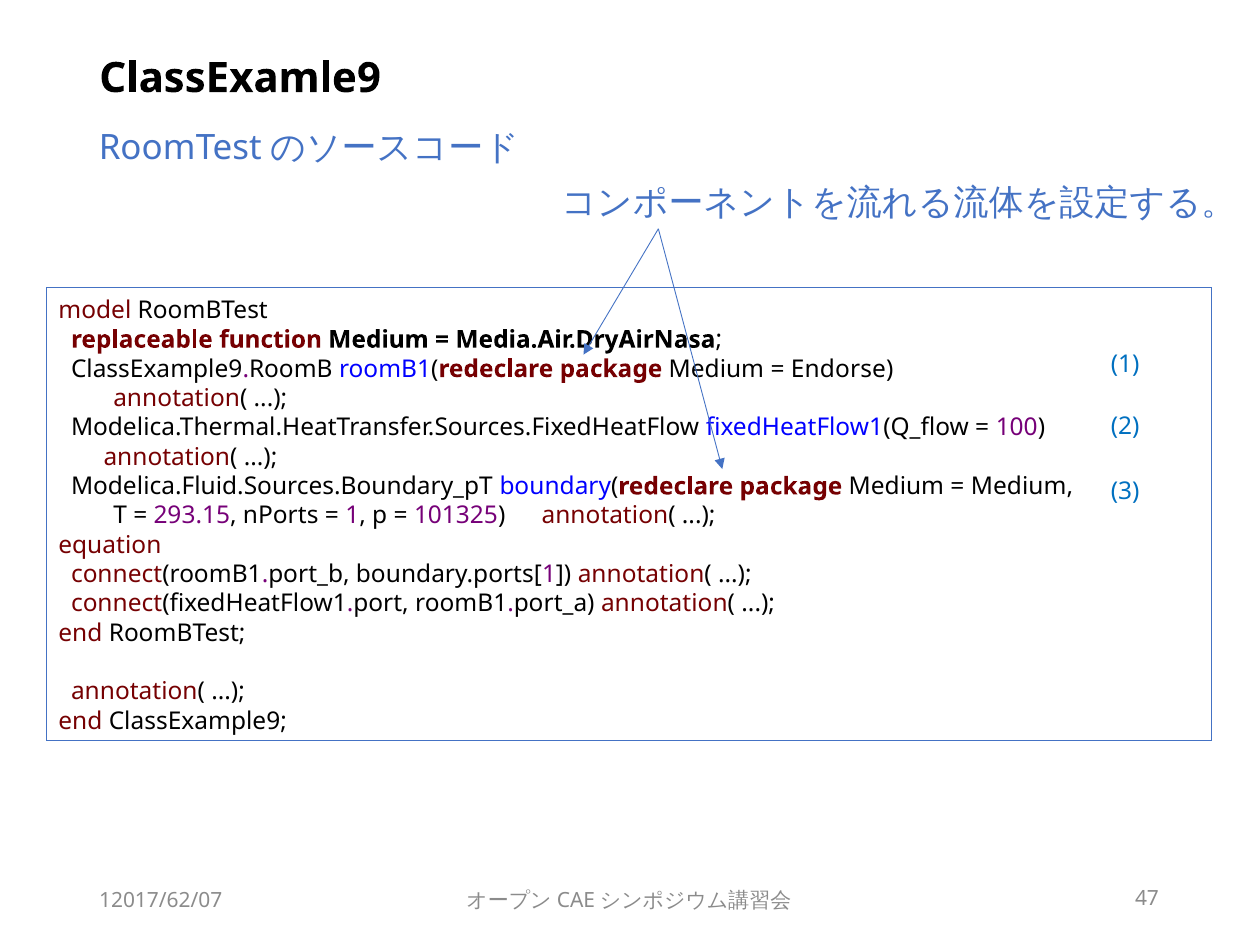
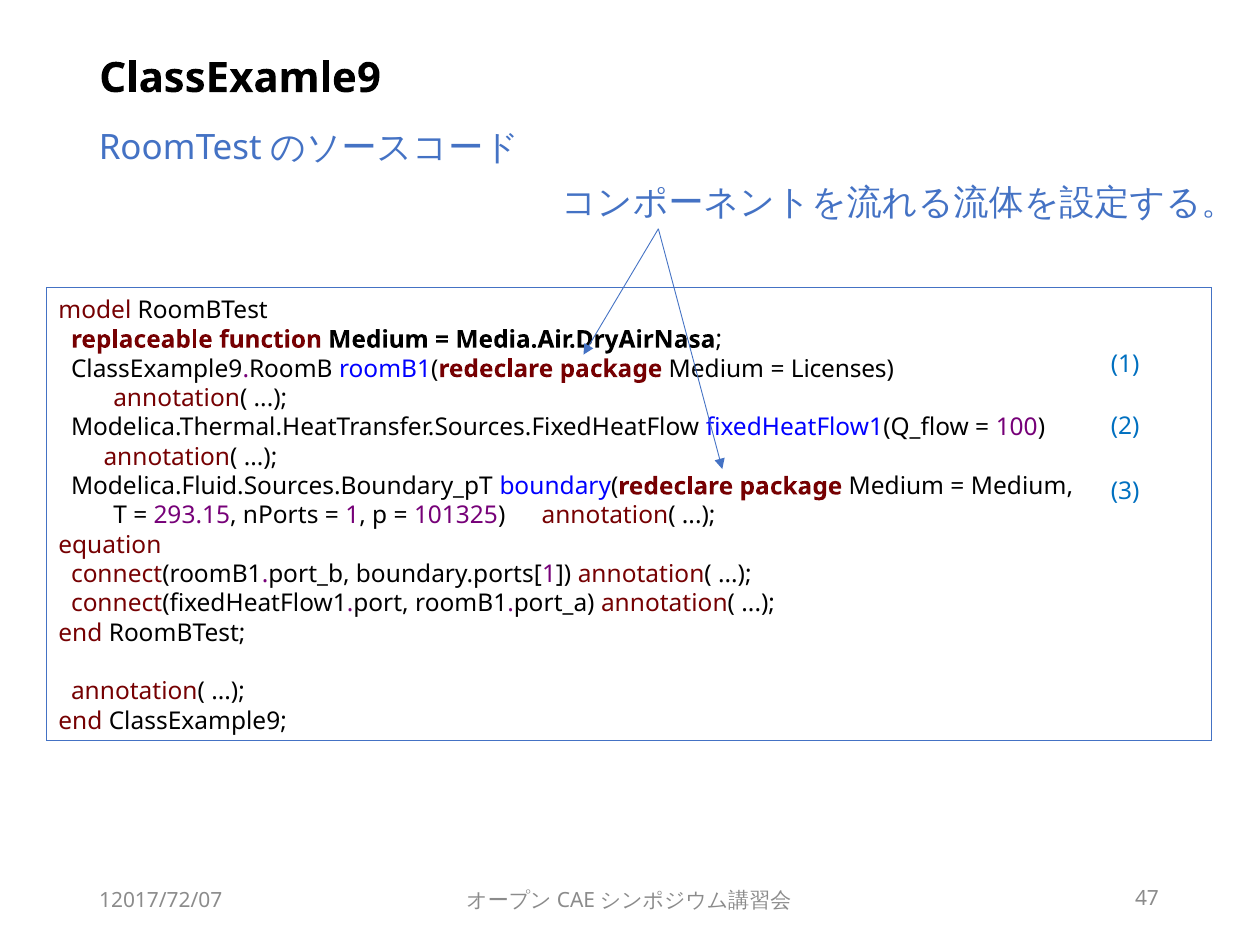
Endorse: Endorse -> Licenses (842, 369)
12017/62/07: 12017/62/07 -> 12017/72/07 (161, 901)
